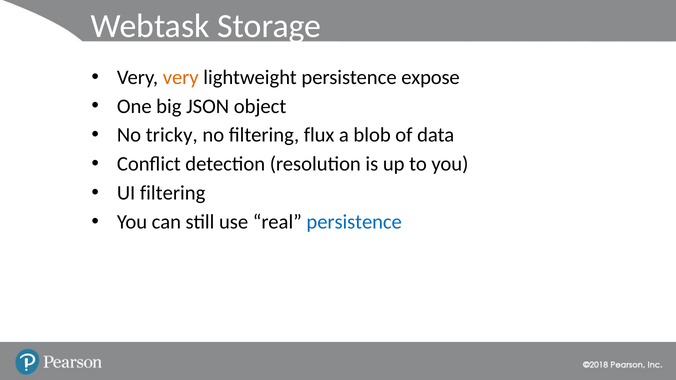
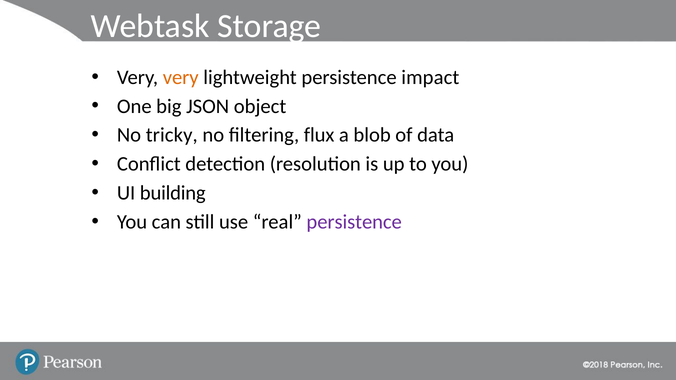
expose: expose -> impact (430, 77)
UI filtering: filtering -> building (173, 193)
persistence colour: blue -> purple (354, 222)
